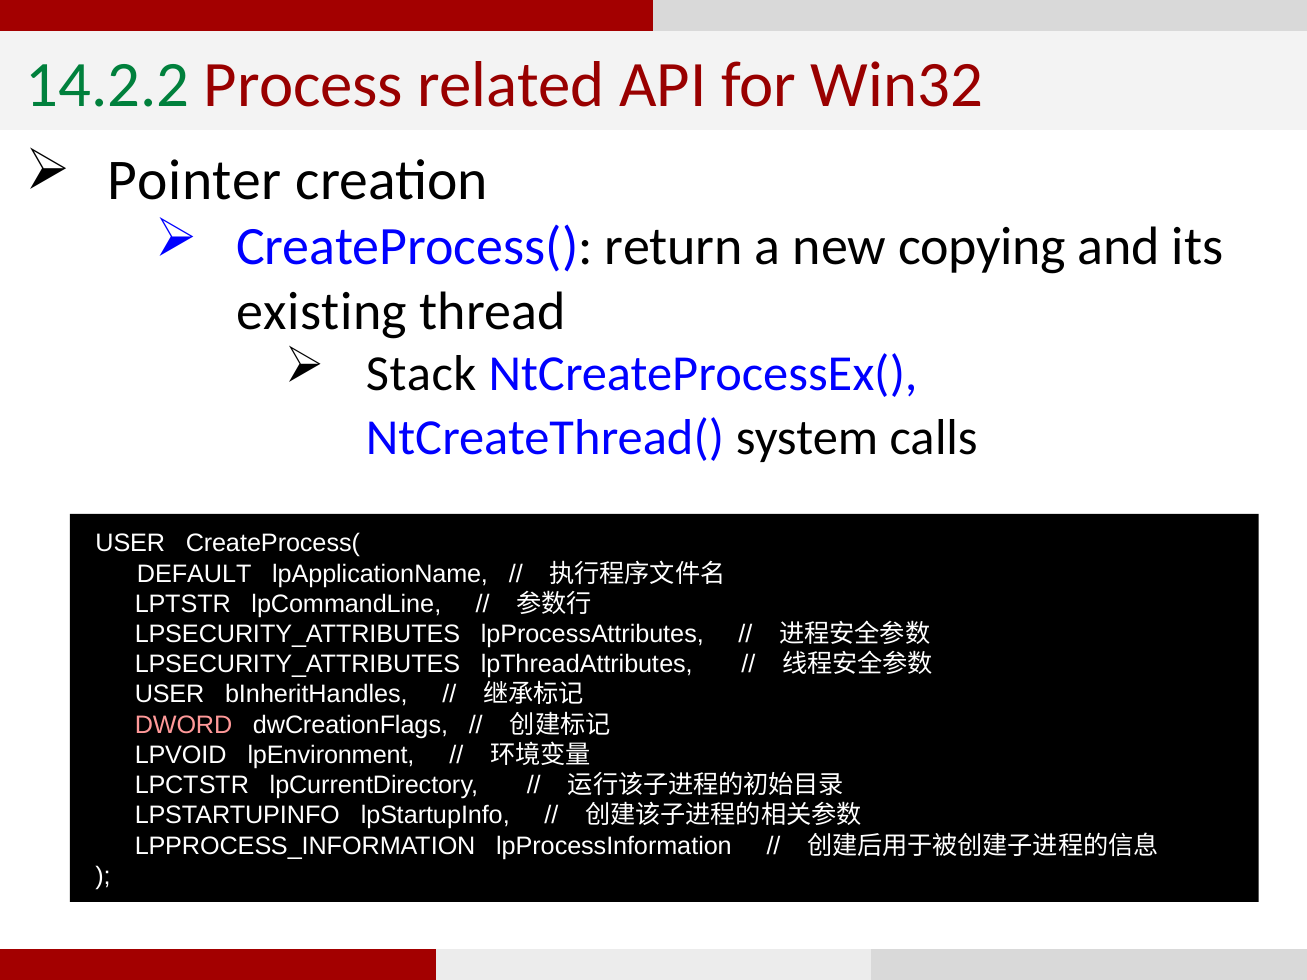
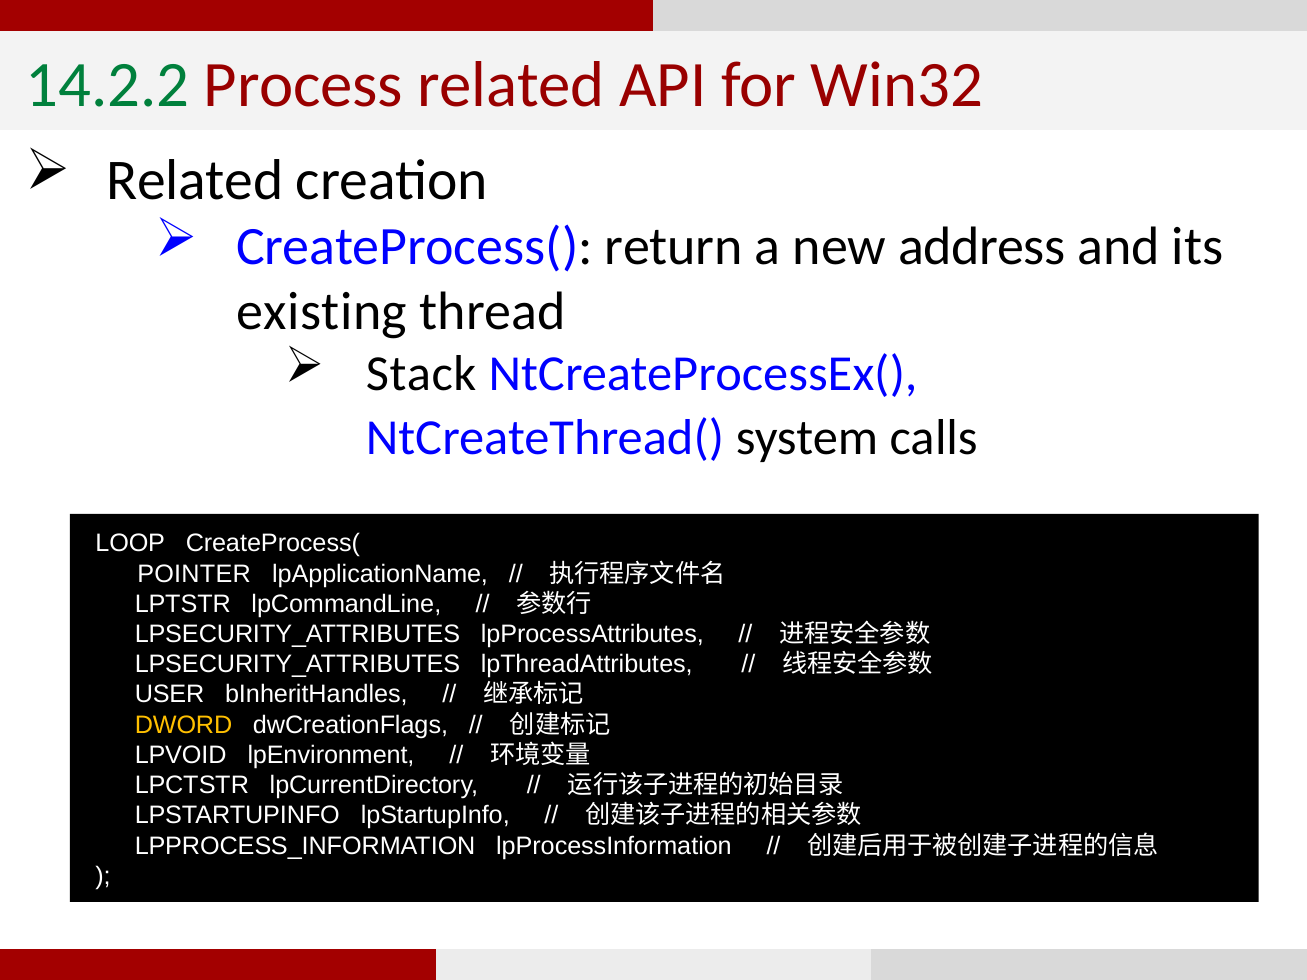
Pointer: Pointer -> Related (195, 180)
copying: copying -> address (982, 247)
USER: USER -> LOOP (130, 544)
DEFAULT: DEFAULT -> POINTER (194, 574)
DWORD colour: pink -> yellow (184, 725)
